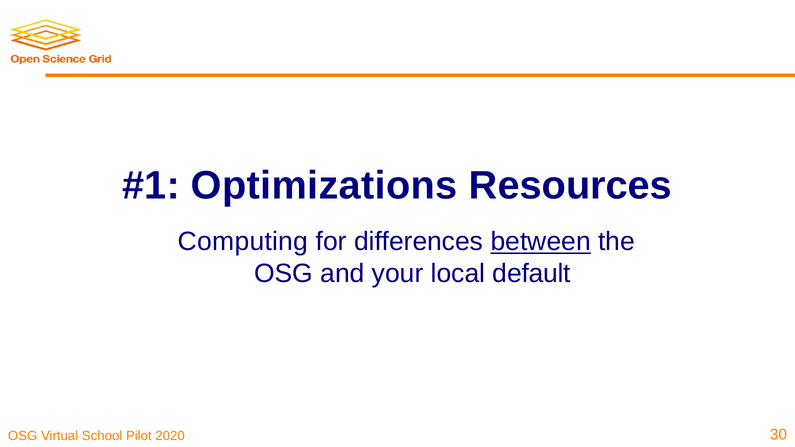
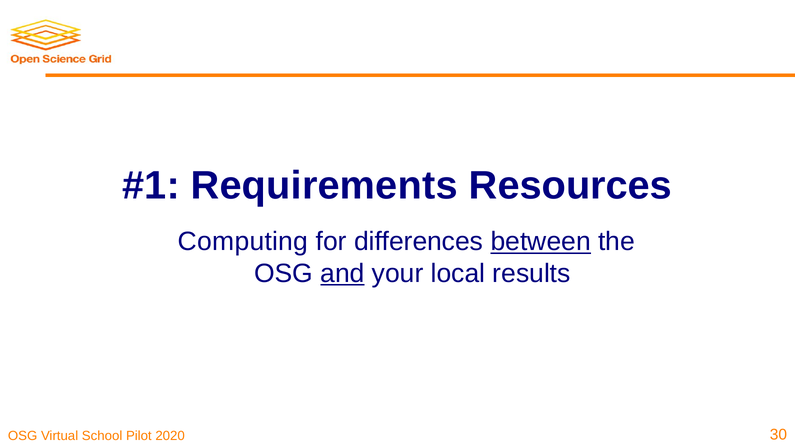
Optimizations: Optimizations -> Requirements (324, 186)
and underline: none -> present (342, 274)
default: default -> results (532, 274)
